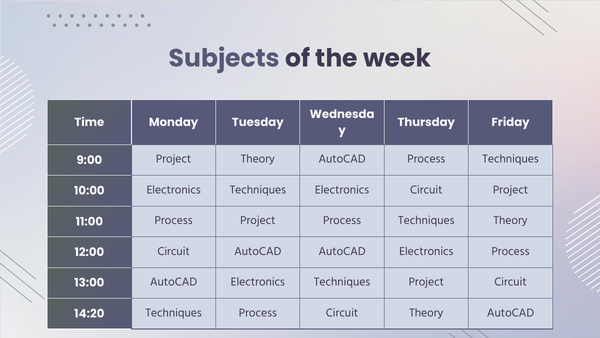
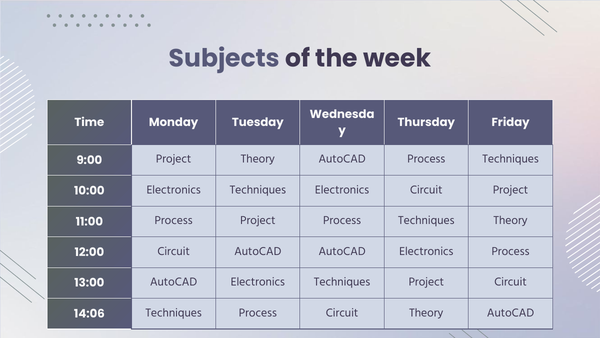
14:20: 14:20 -> 14:06 (89, 313)
